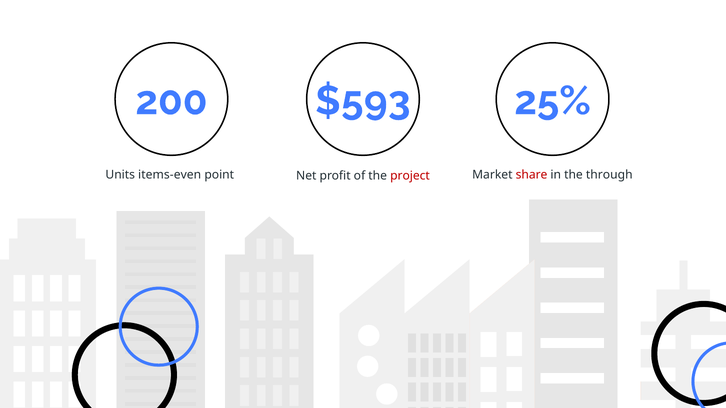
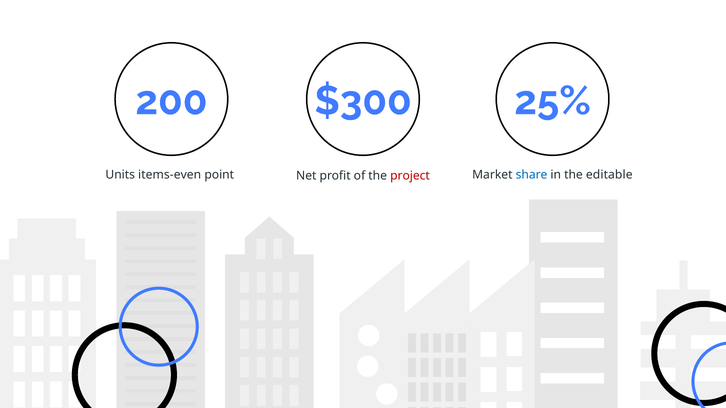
$593: $593 -> $300 (363, 101)
share colour: red -> blue (532, 175)
through: through -> editable (609, 175)
